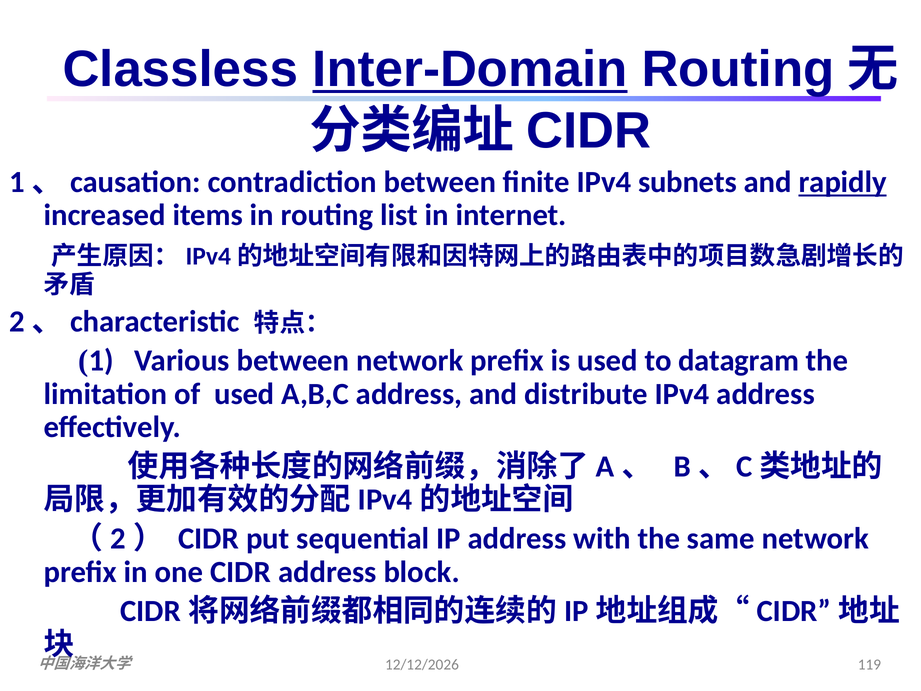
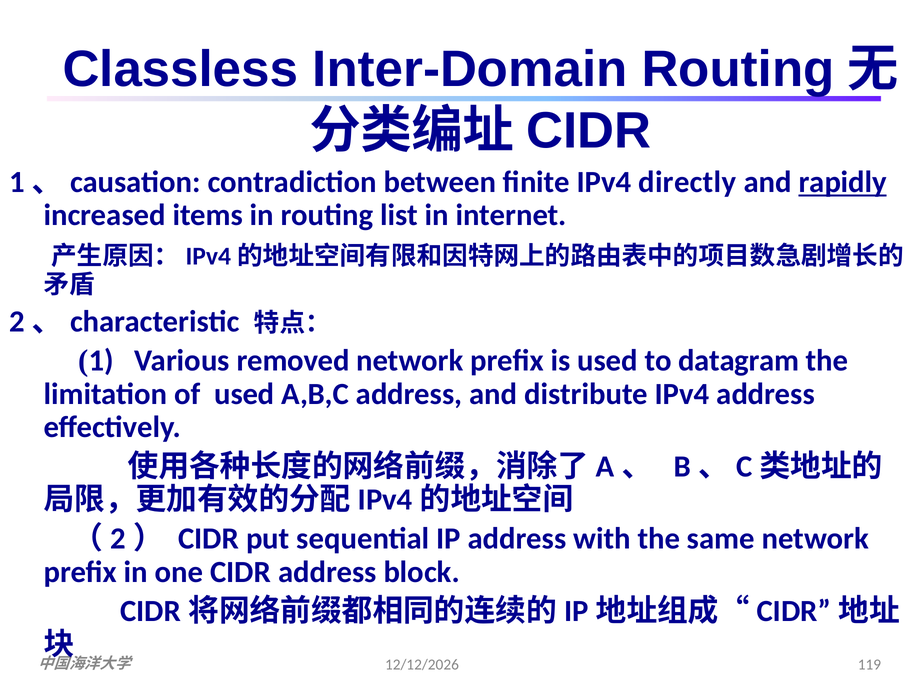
Inter-Domain underline: present -> none (470, 70)
subnets: subnets -> directly (687, 182)
Various between: between -> removed (293, 361)
